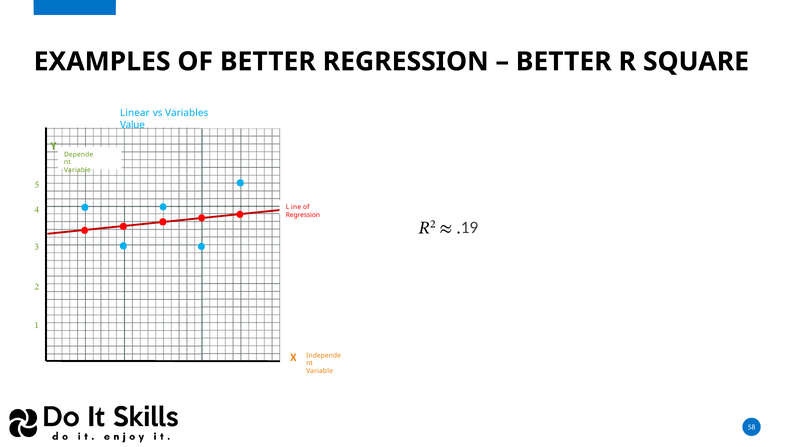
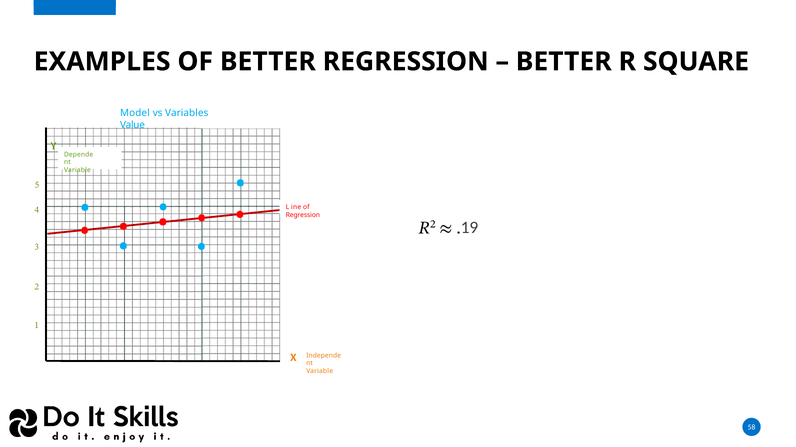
Linear: Linear -> Model (135, 113)
